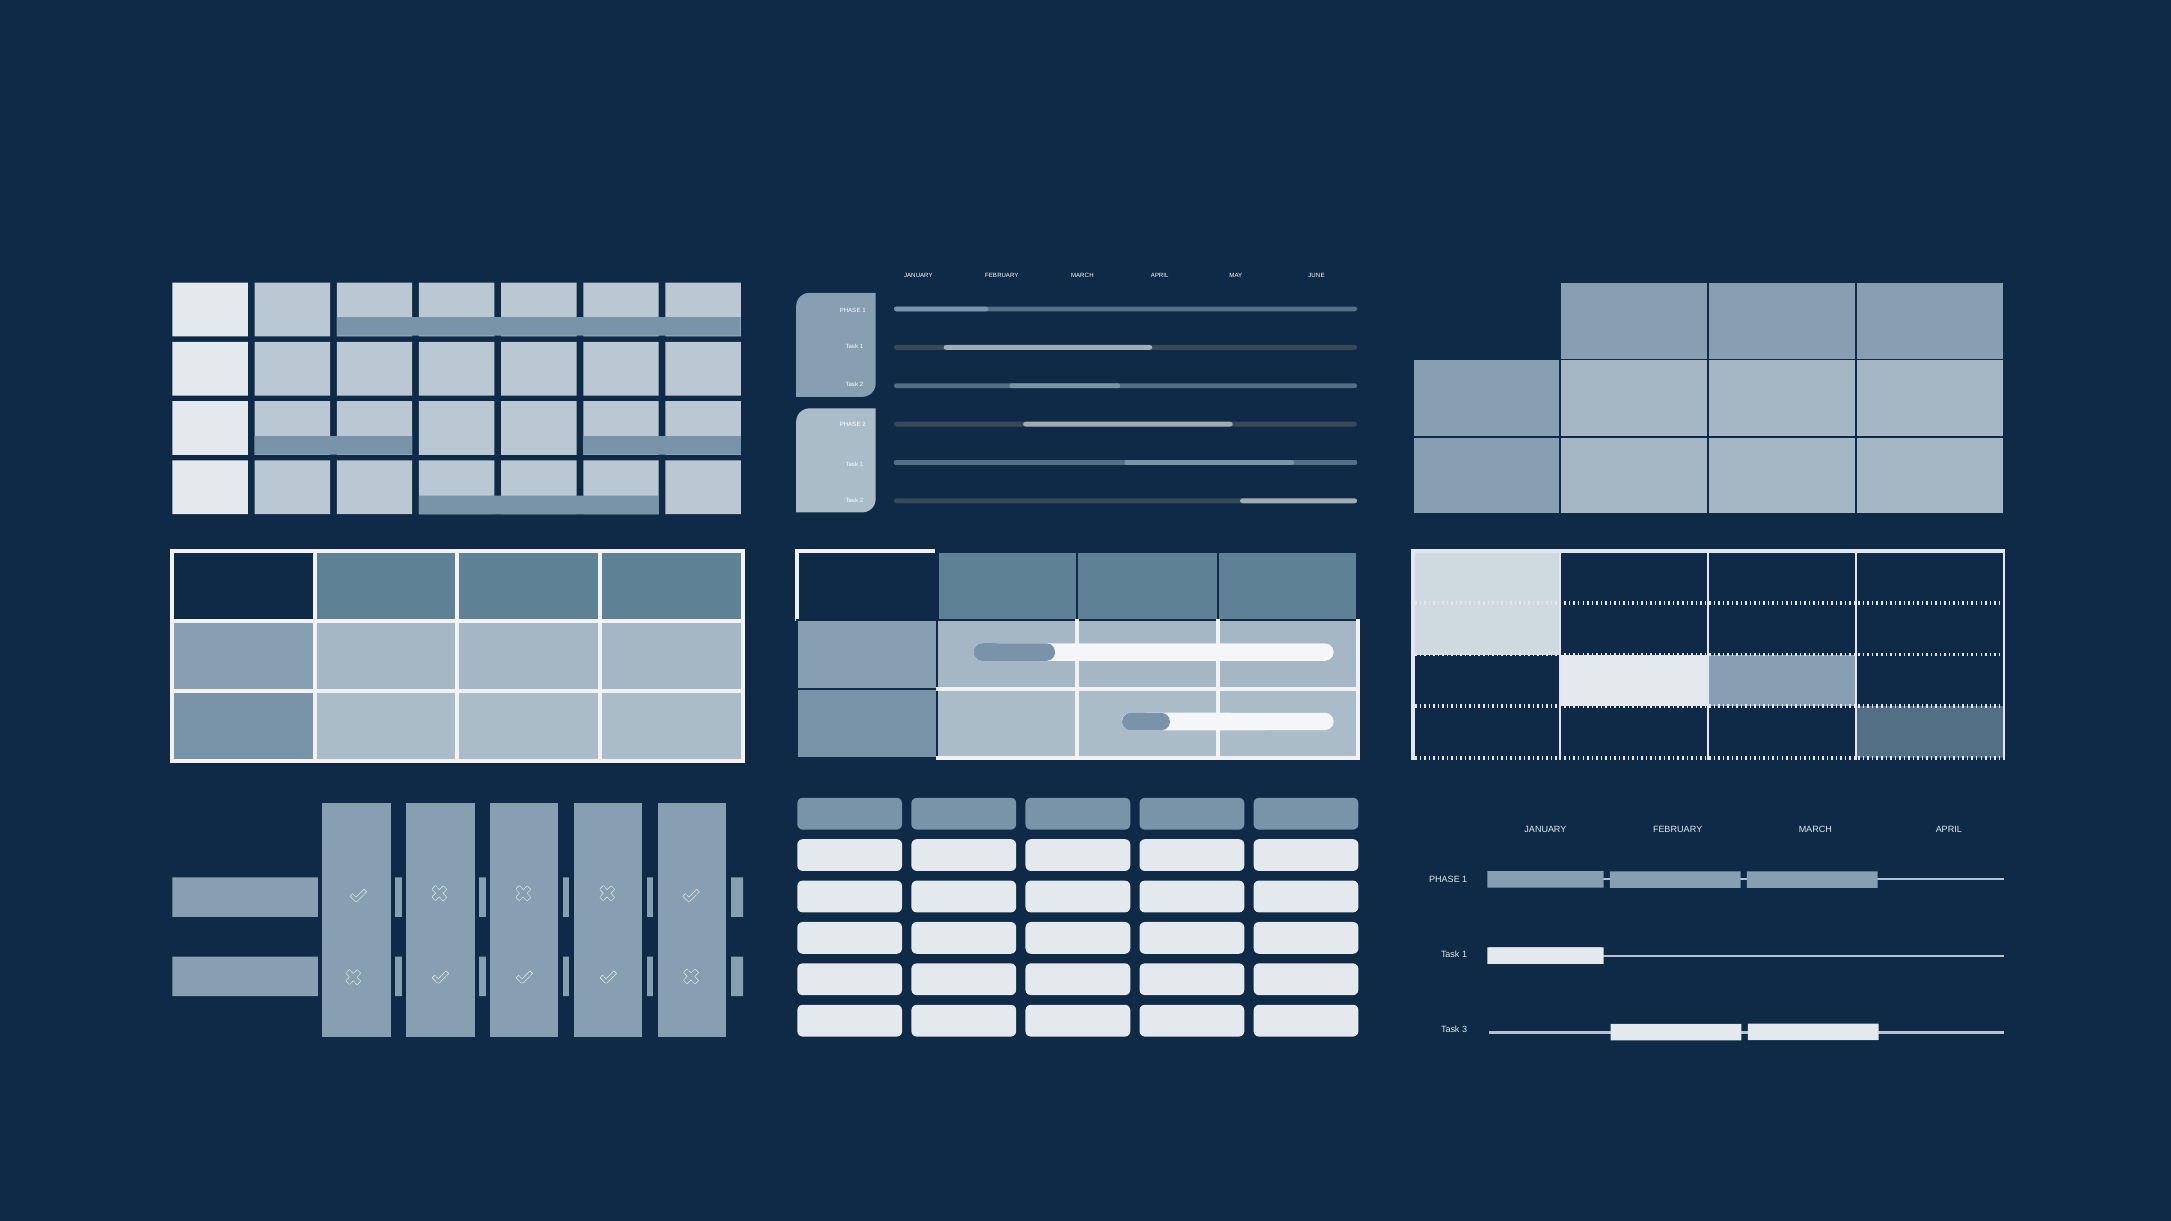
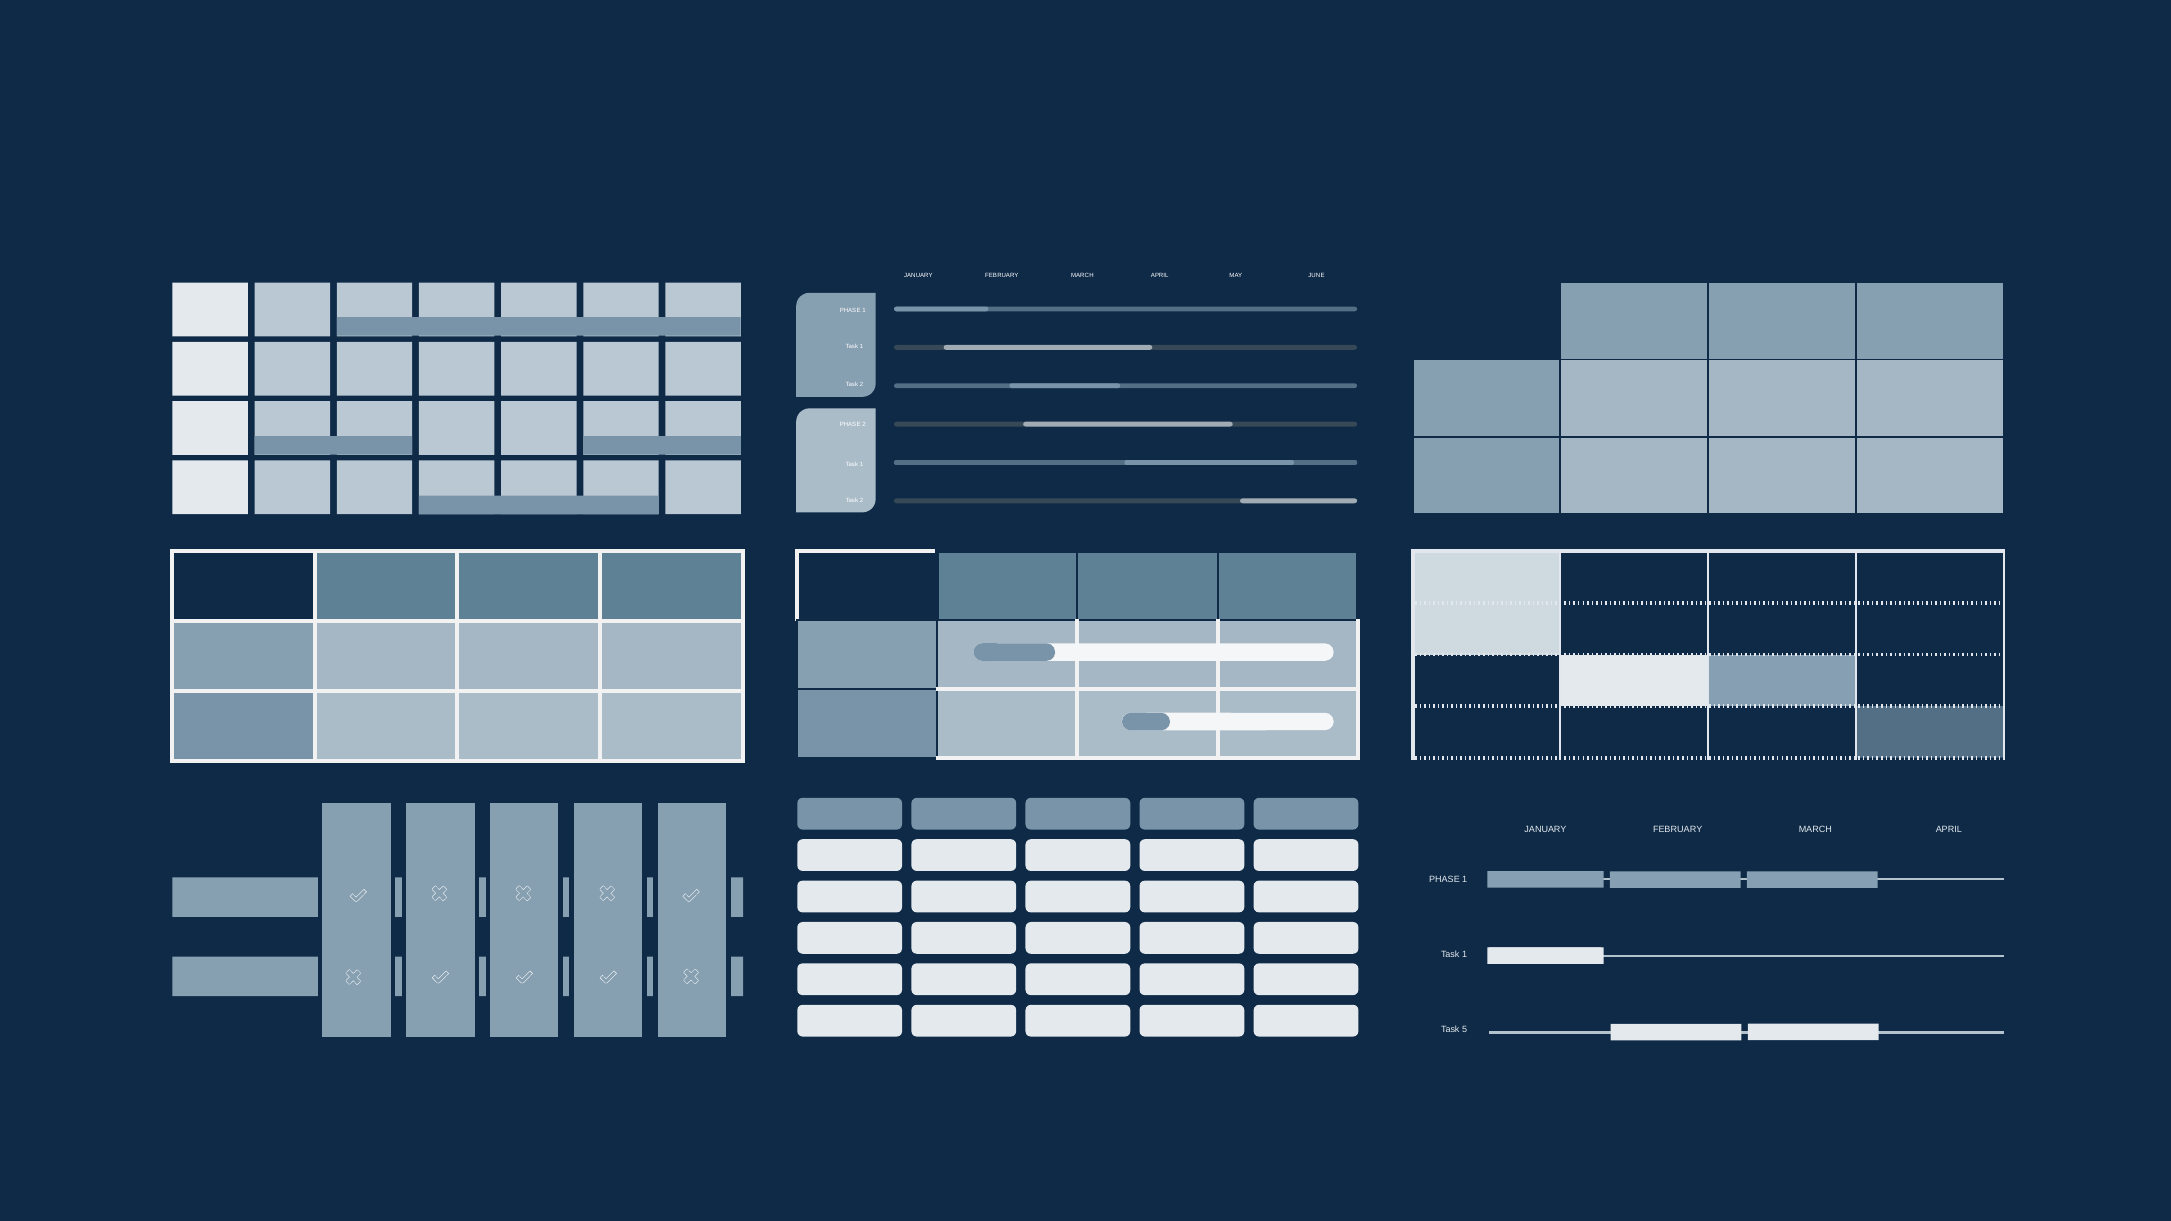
3: 3 -> 5 (1465, 1030)
